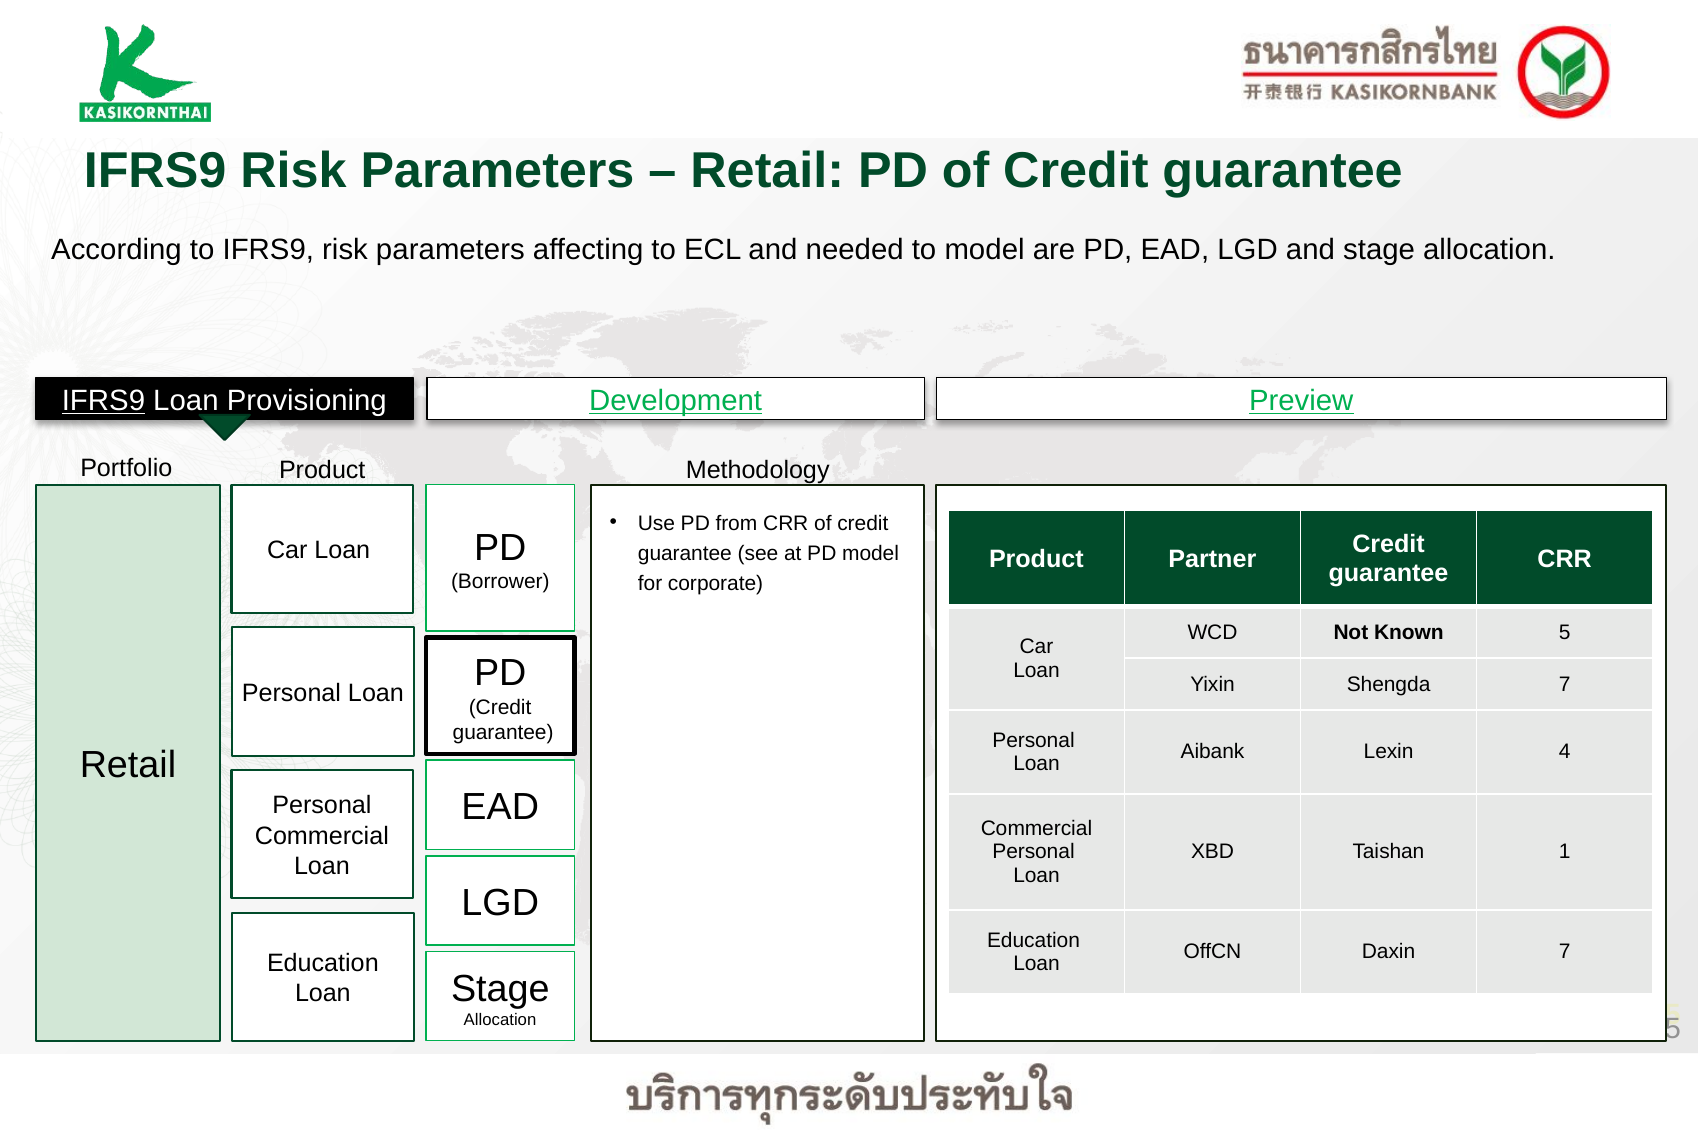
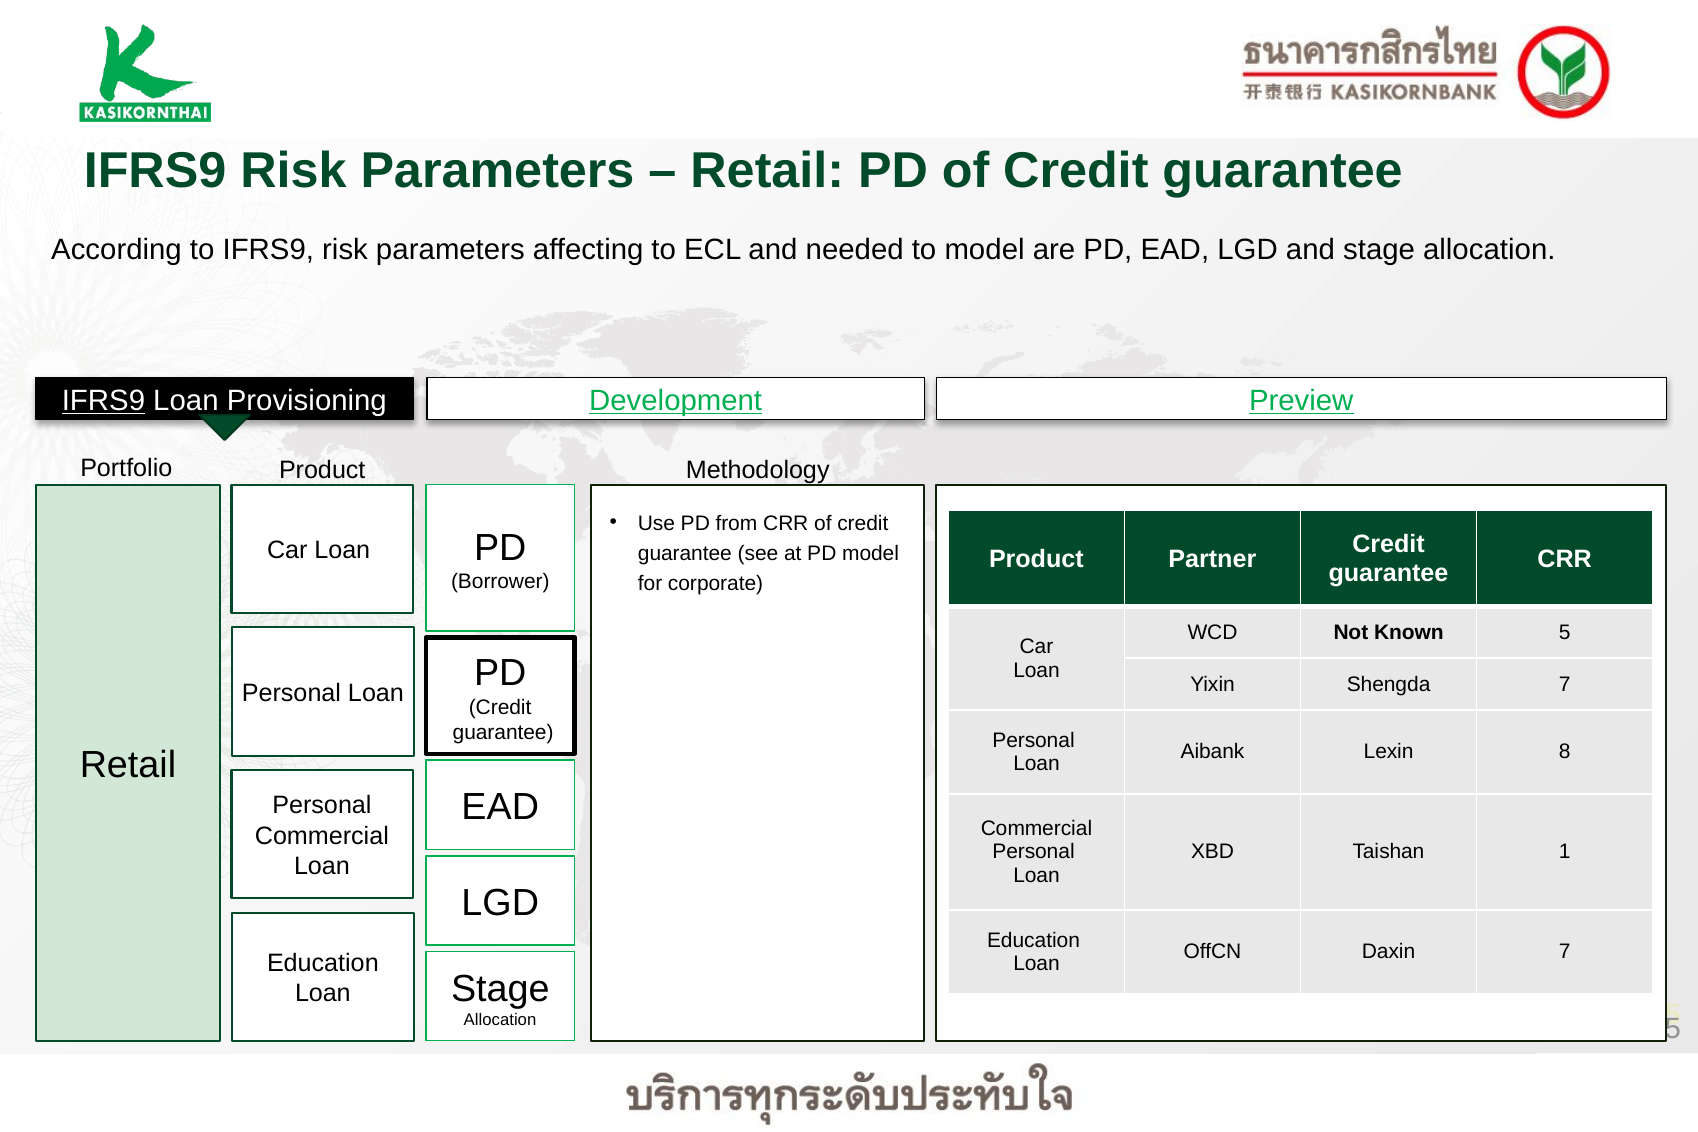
4: 4 -> 8 (1565, 752)
